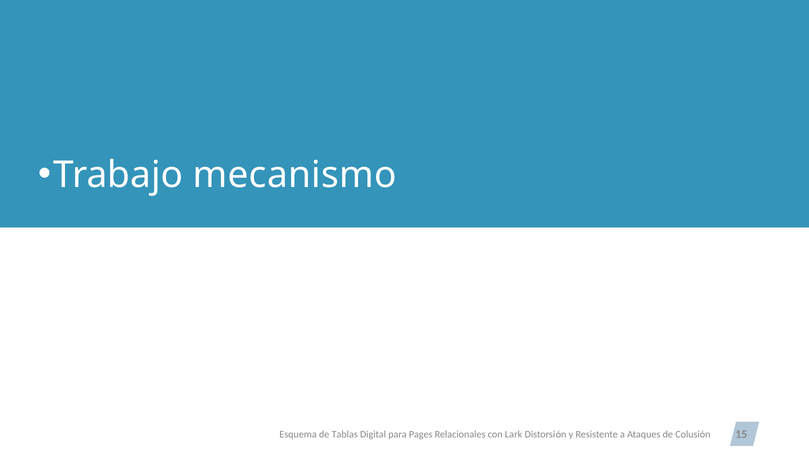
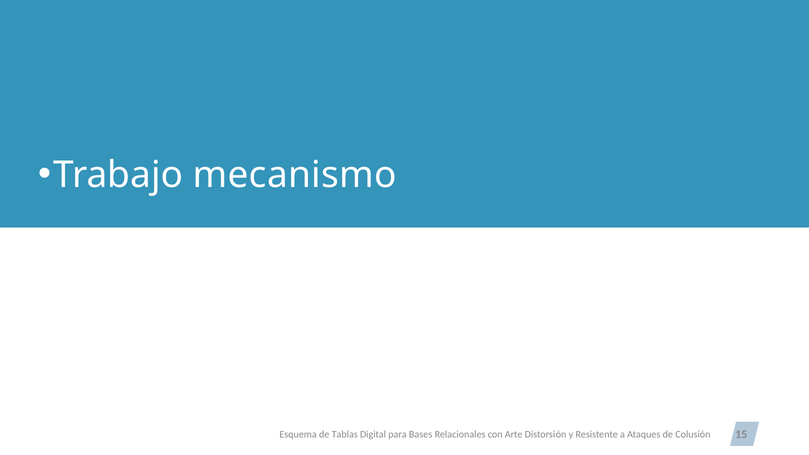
Pages: Pages -> Bases (421, 435)
Lark: Lark -> Arte (514, 435)
